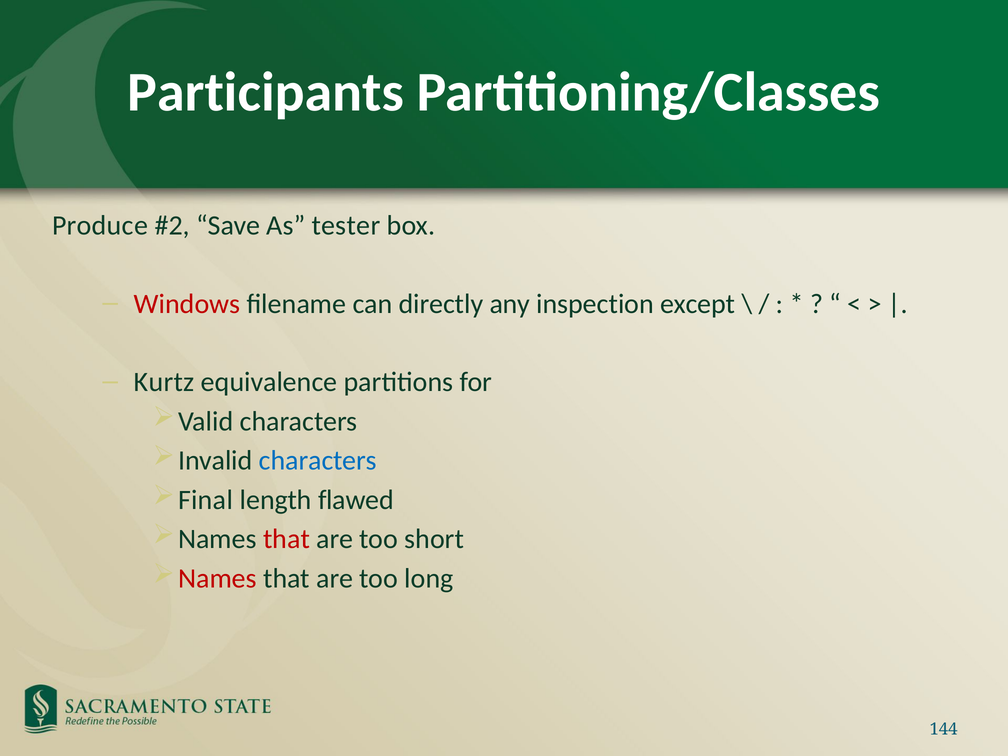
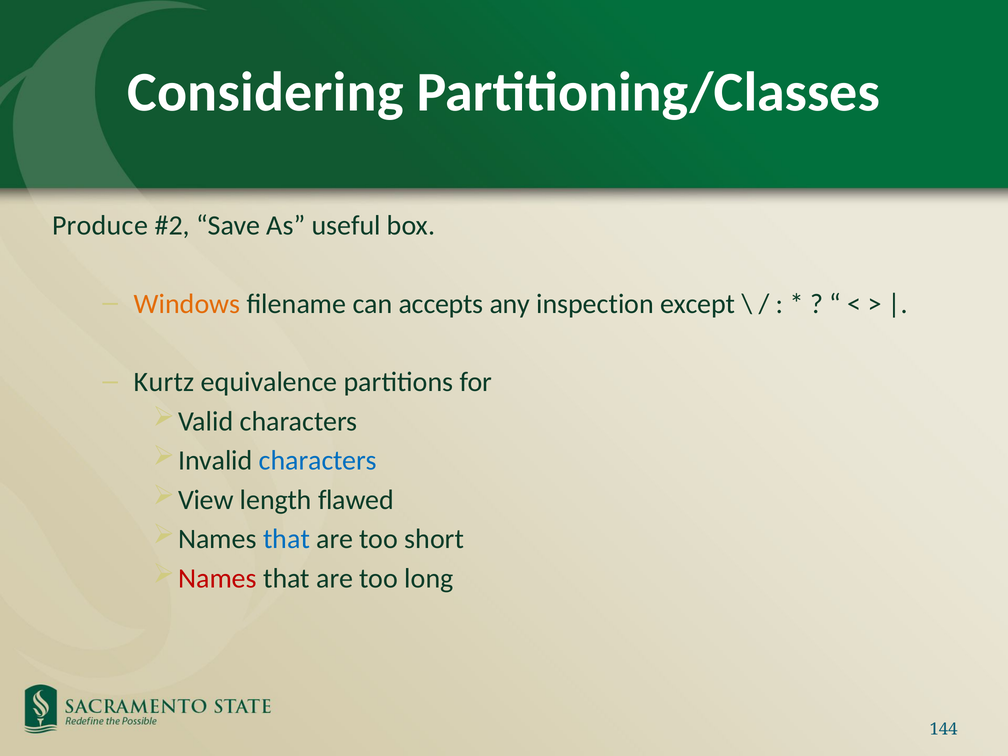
Participants: Participants -> Considering (266, 92)
tester: tester -> useful (346, 225)
Windows colour: red -> orange (187, 304)
directly: directly -> accepts (441, 304)
Final: Final -> View (206, 500)
that colour: red -> blue (287, 539)
